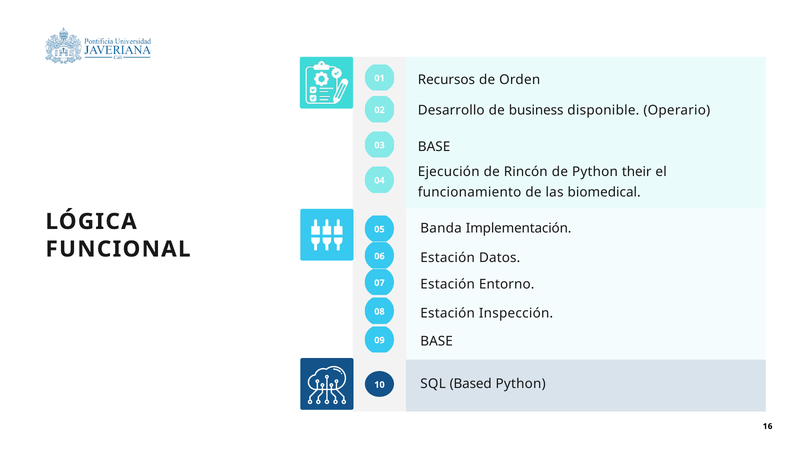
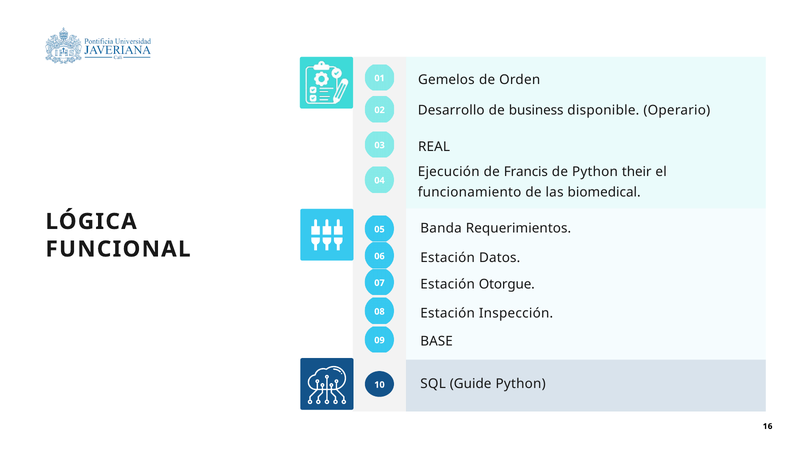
Recursos: Recursos -> Gemelos (446, 80)
BASE: BASE -> REAL (434, 147)
Rincón: Rincón -> Francis (526, 172)
Implementación: Implementación -> Requerimientos (519, 228)
Entorno: Entorno -> Otorgue (507, 285)
Based: Based -> Guide (471, 384)
